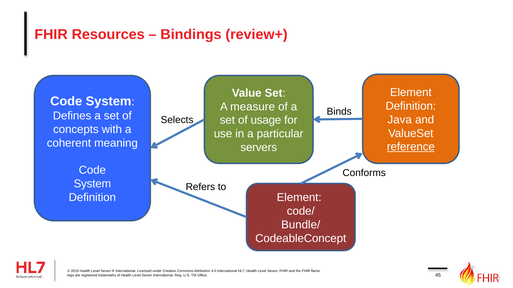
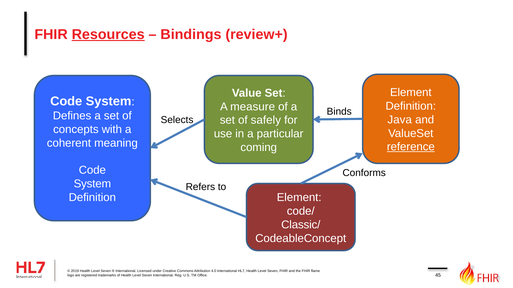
Resources underline: none -> present (108, 34)
usage: usage -> safely (266, 120)
servers: servers -> coming (259, 148)
Bundle/: Bundle/ -> Classic/ (301, 225)
